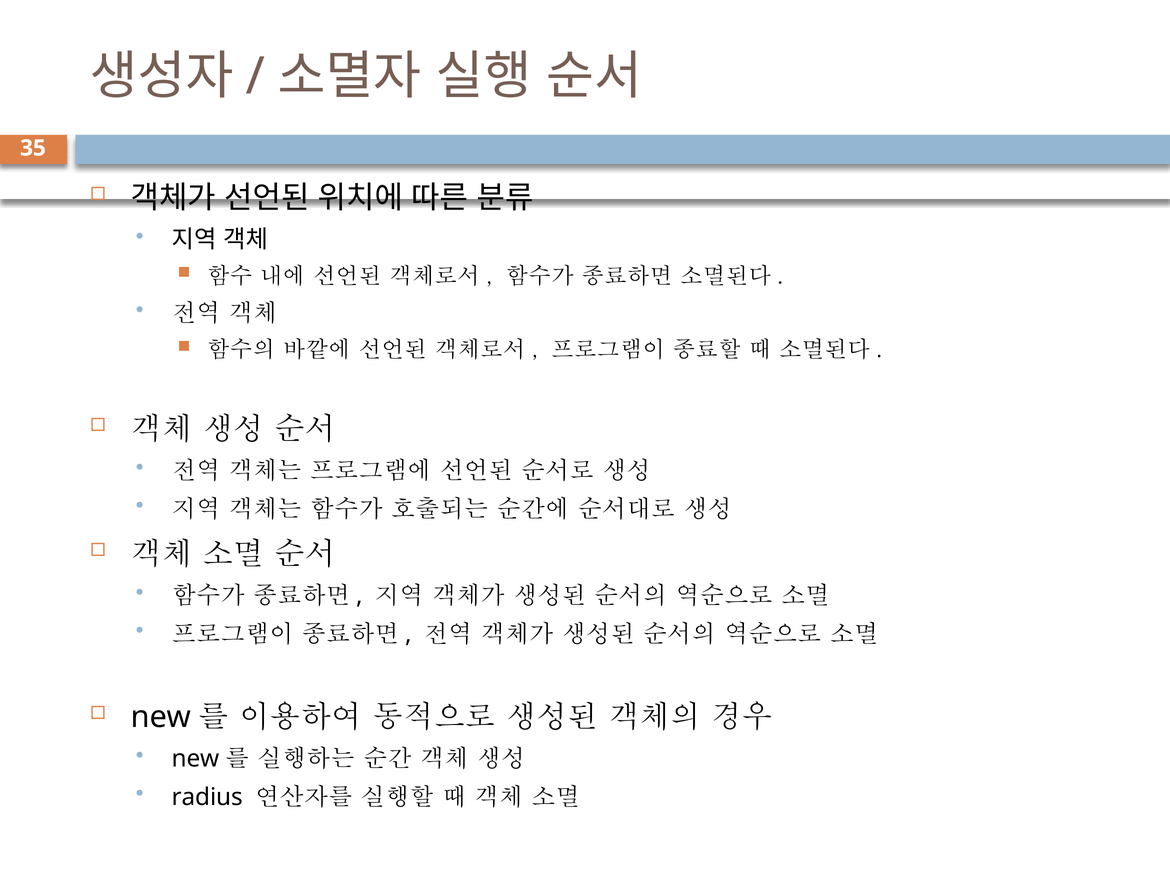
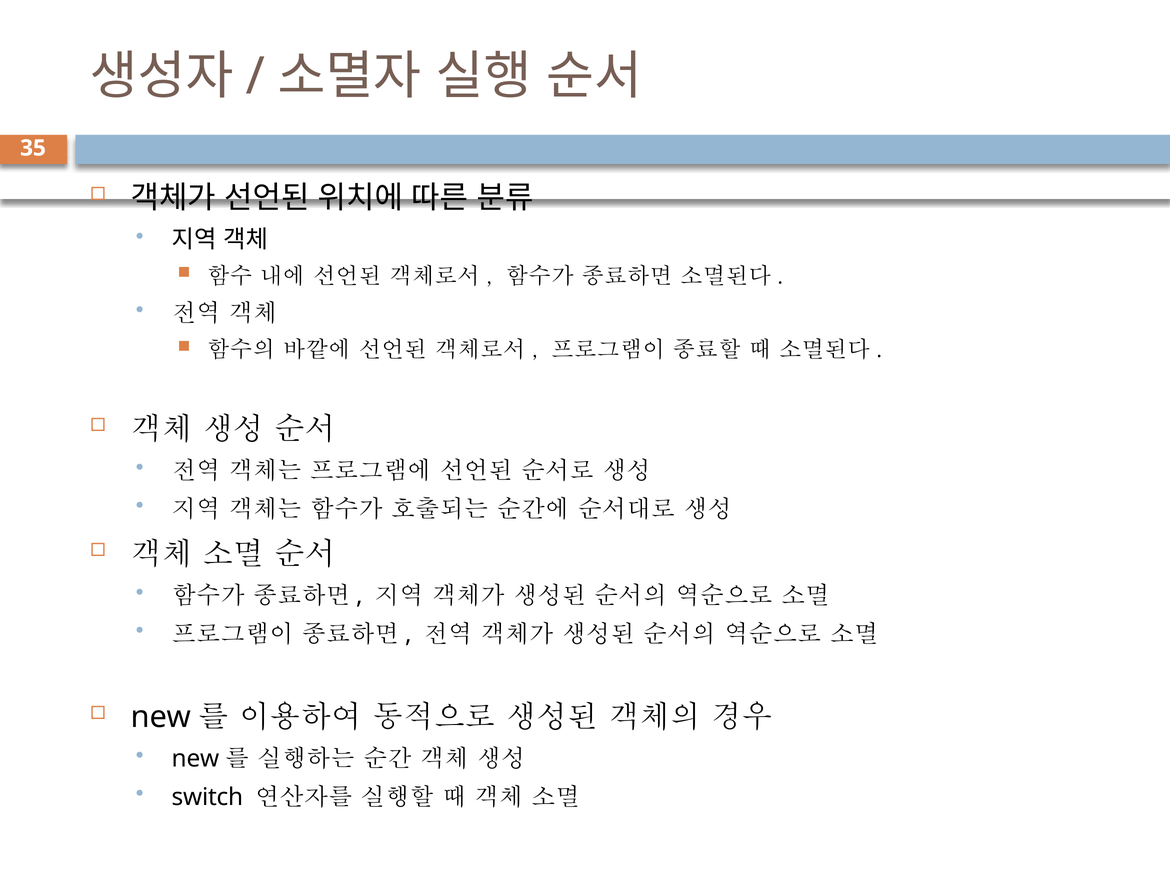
radius: radius -> switch (208, 797)
